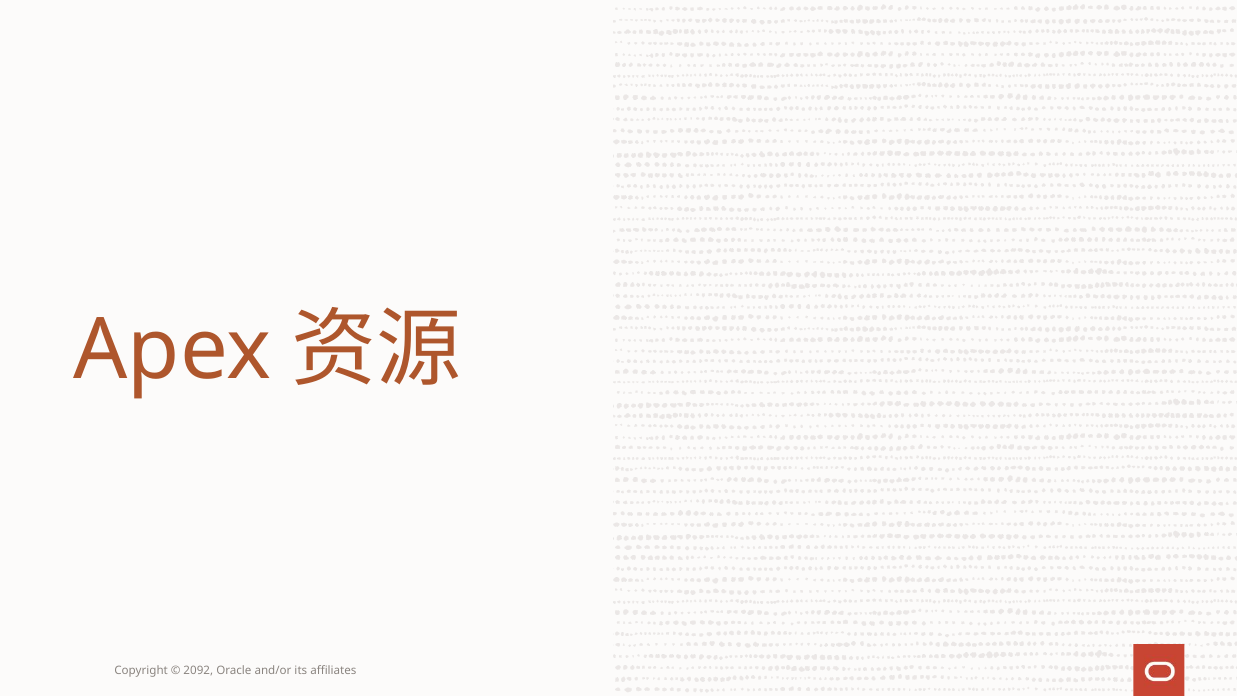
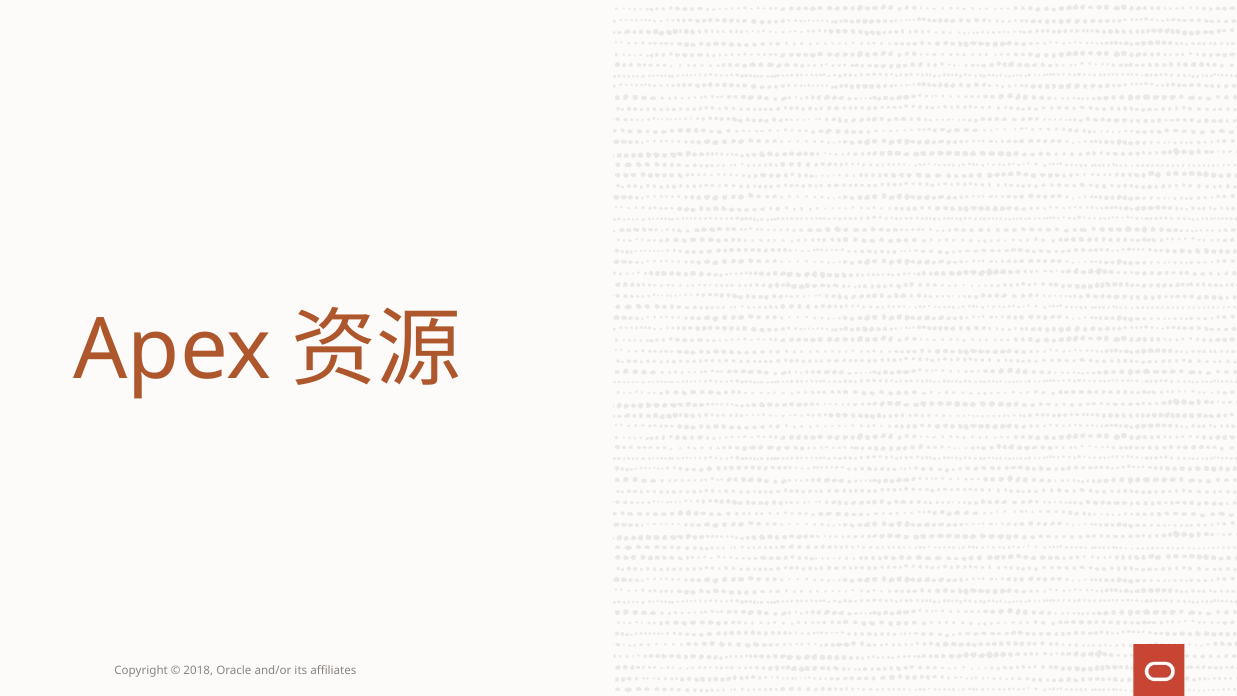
2092: 2092 -> 2018 (198, 670)
